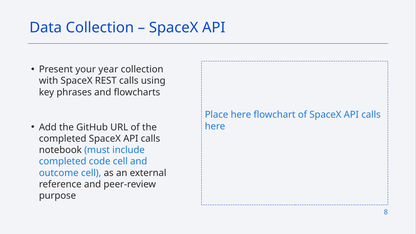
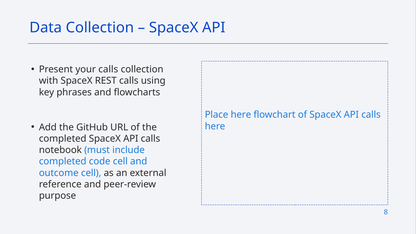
your year: year -> calls (108, 69)
